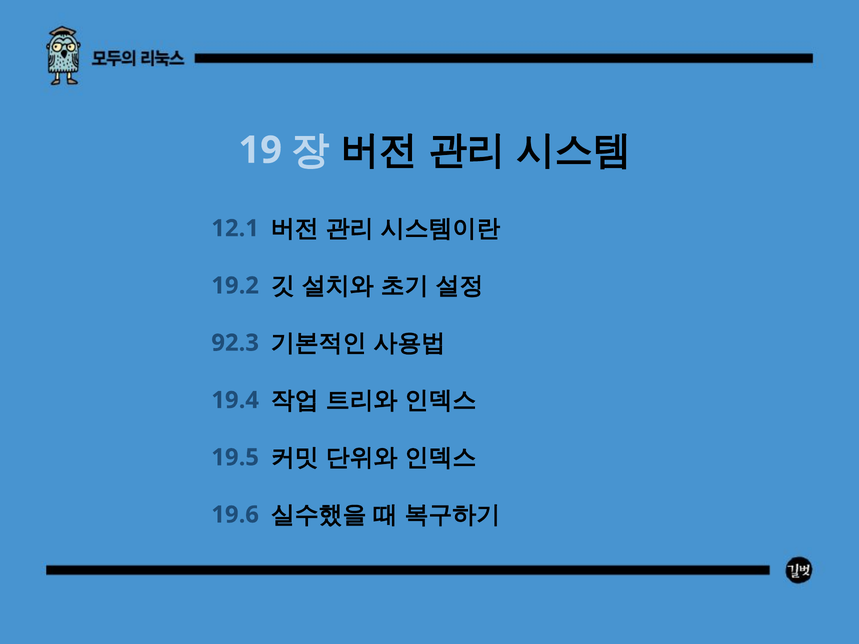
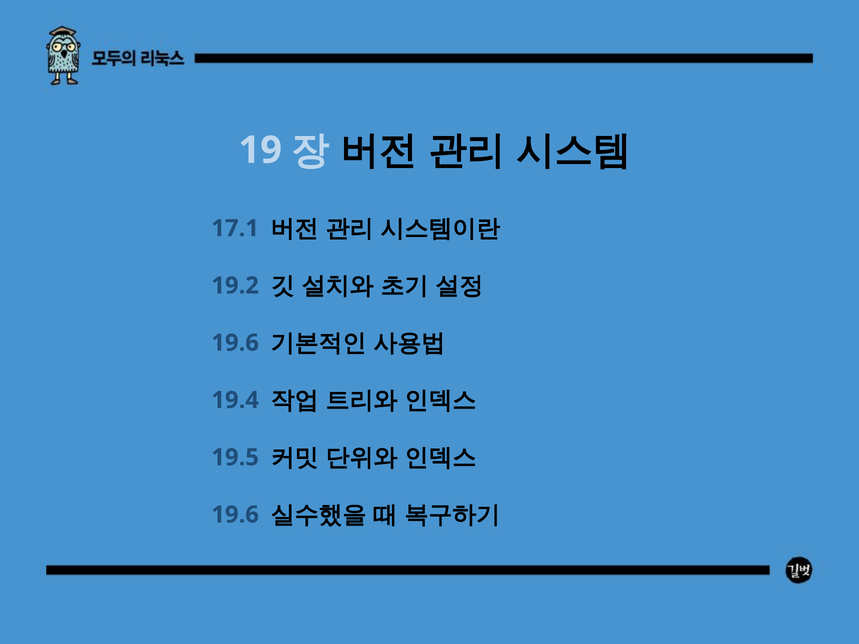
12.1: 12.1 -> 17.1 (235, 228)
92.3: 92.3 -> 19.6 (235, 343)
